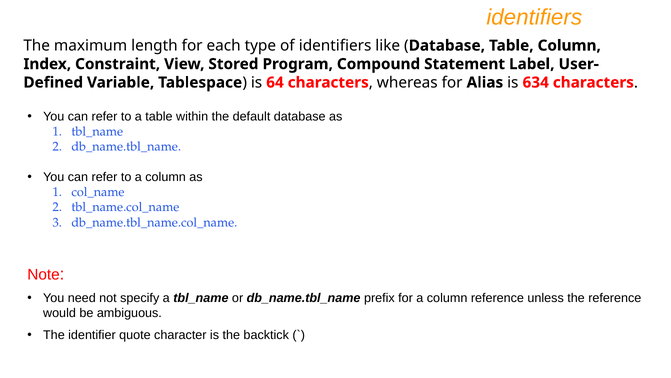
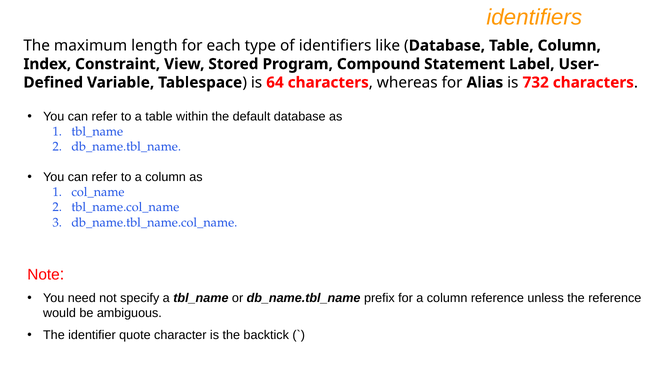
634: 634 -> 732 (536, 82)
